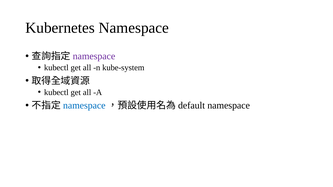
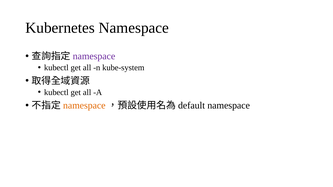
namespace colour: blue -> orange (84, 106)
